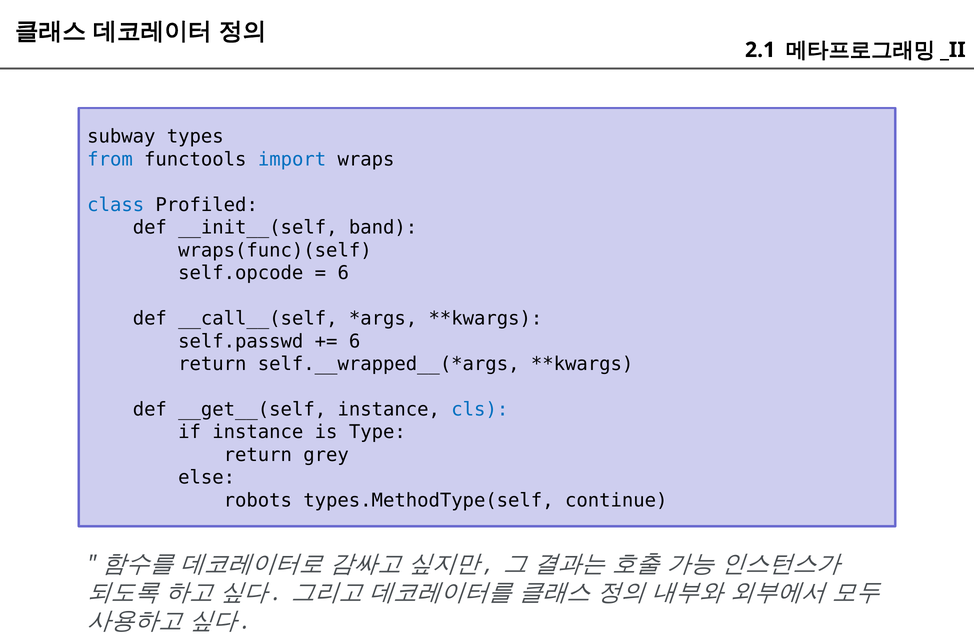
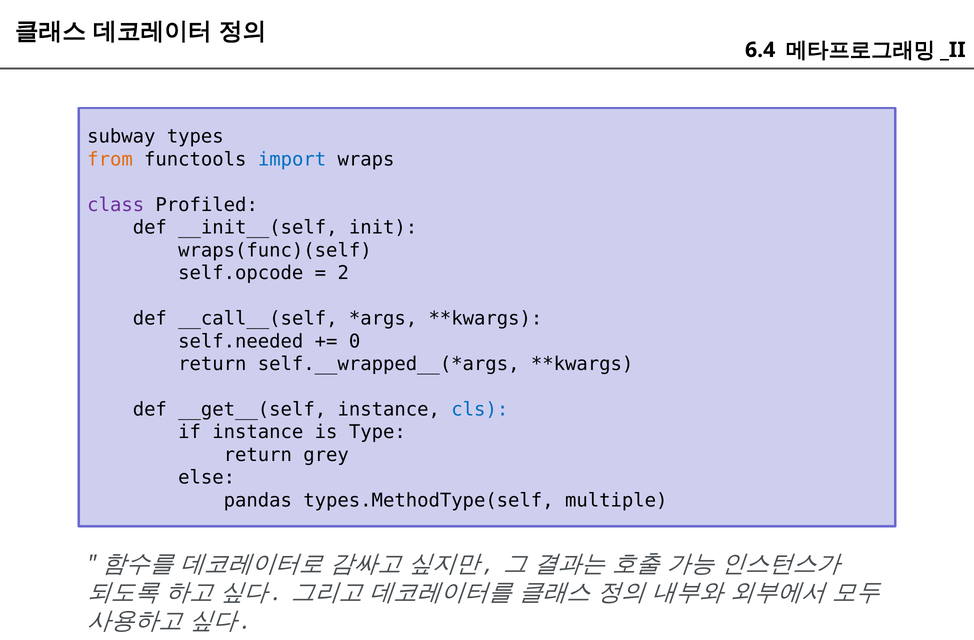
2.1: 2.1 -> 6.4 (760, 50)
from colour: blue -> orange (110, 159)
class colour: blue -> purple (116, 205)
band: band -> init (383, 227)
6: 6 -> 2 (343, 273)
self.passwd: self.passwd -> self.needed (241, 341)
6: 6 -> 0 (355, 341)
robots: robots -> pandas (258, 500)
continue: continue -> multiple (616, 500)
